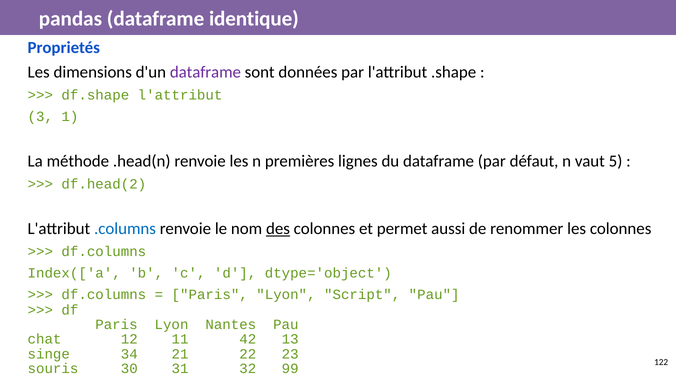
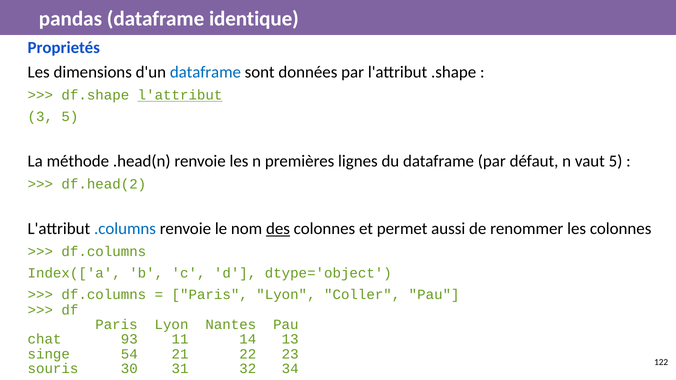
dataframe colour: purple -> blue (205, 72)
l'attribut underline: none -> present (180, 95)
3 1: 1 -> 5 (70, 117)
Script: Script -> Coller (362, 295)
12: 12 -> 93 (129, 339)
42: 42 -> 14 (248, 339)
34: 34 -> 54 (129, 354)
99: 99 -> 34 (290, 369)
